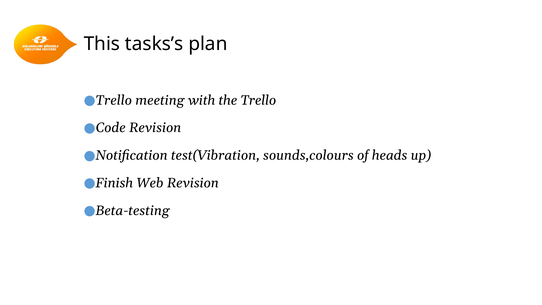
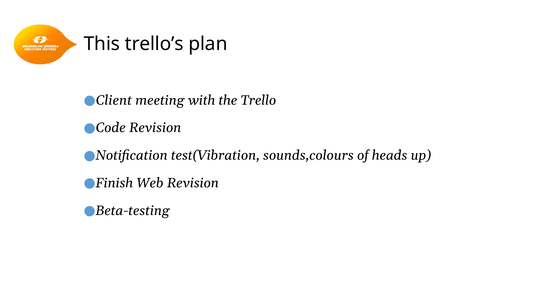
tasks’s: tasks’s -> trello’s (154, 44)
Trello: Trello -> Client (114, 100)
